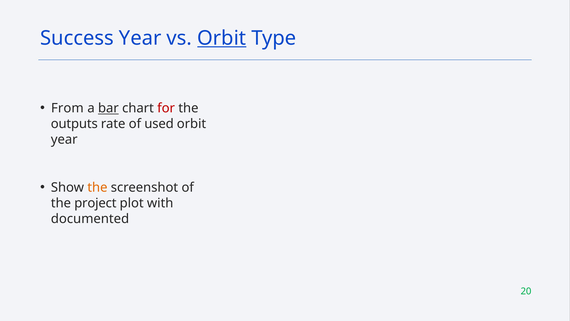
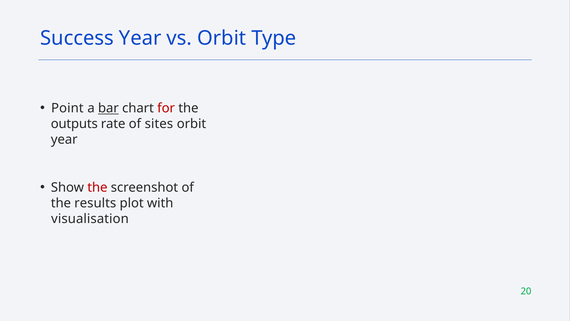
Orbit underline: present -> none (222, 38)
From: From -> Point (67, 108)
used: used -> sites (159, 124)
the colour: orange -> red (97, 187)
project: project -> results (95, 203)
documented: documented -> visualisation (90, 219)
